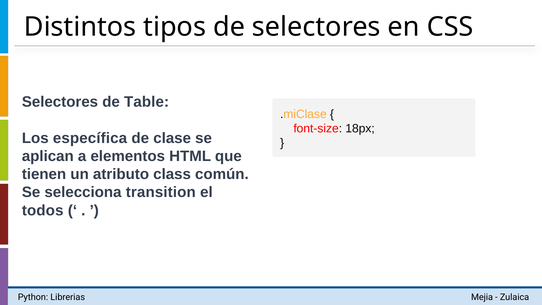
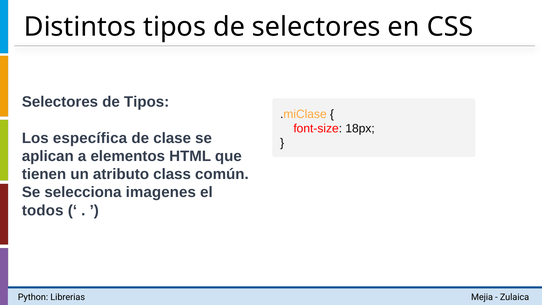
de Table: Table -> Tipos (147, 102)
transition: transition -> imagenes (161, 192)
